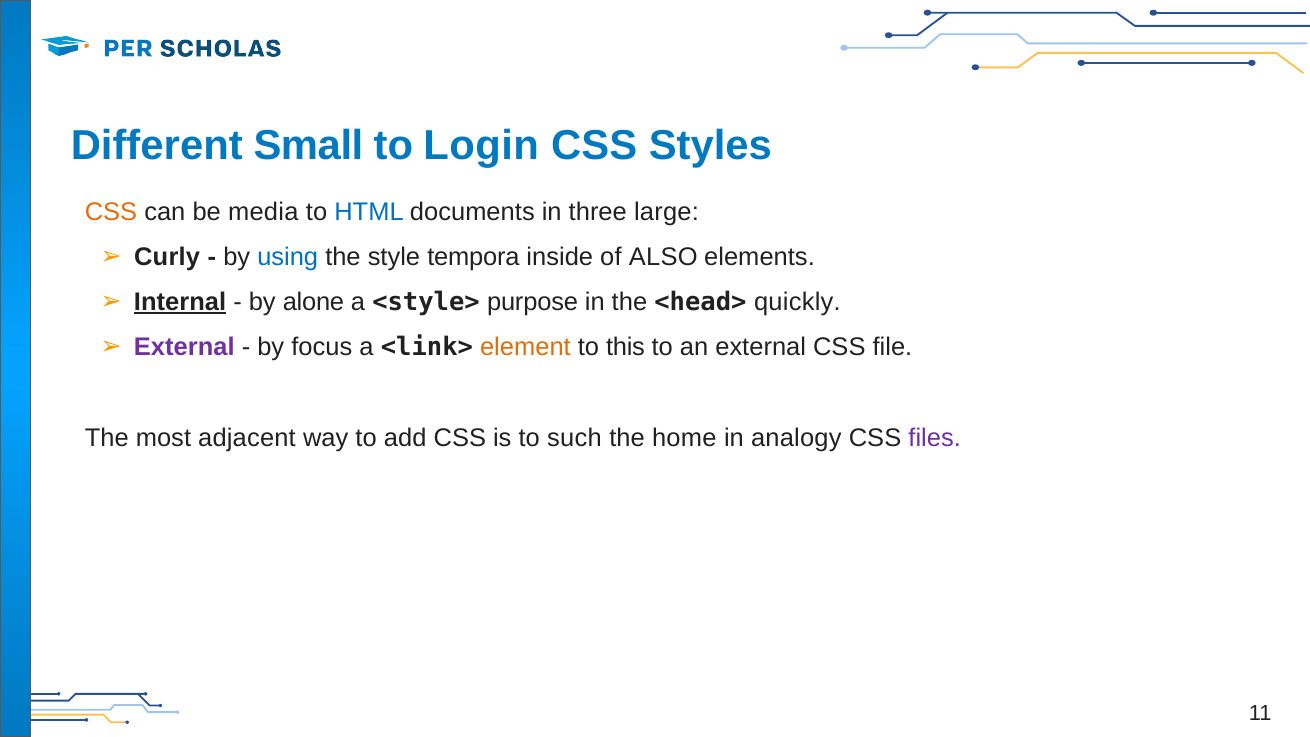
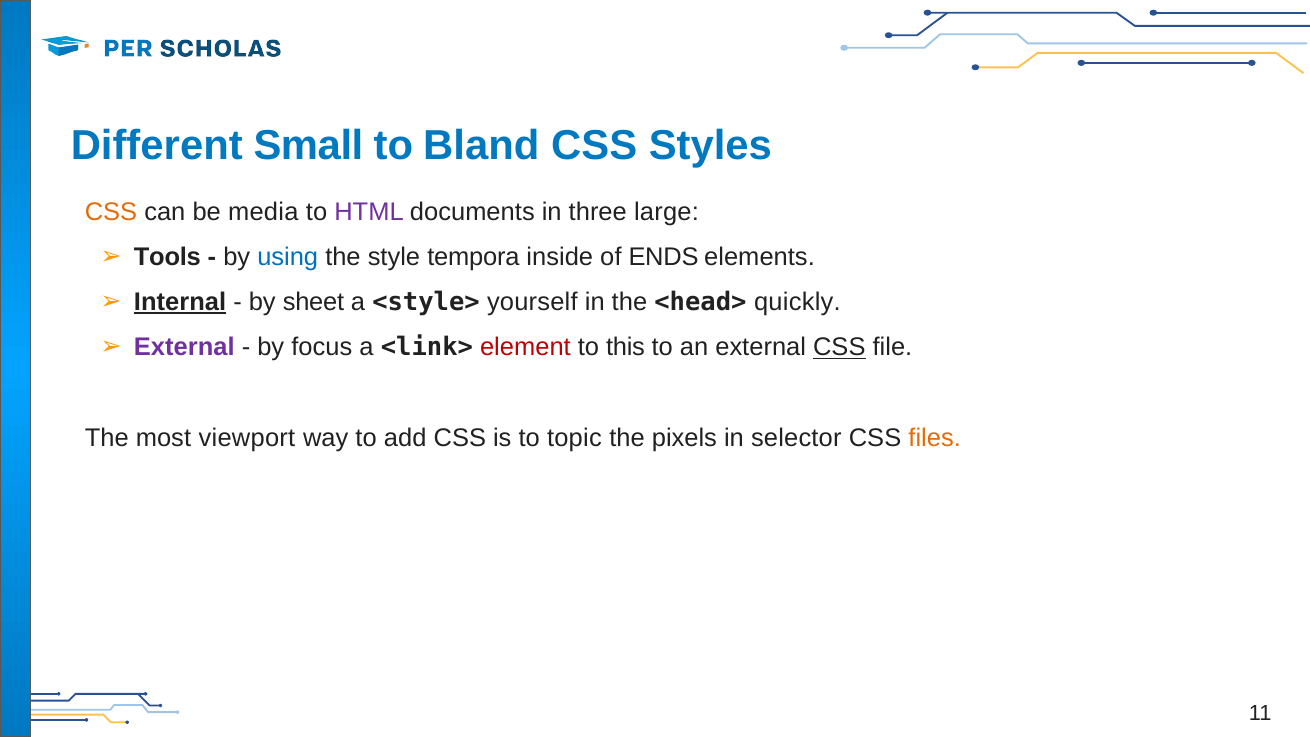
Login: Login -> Bland (481, 145)
HTML colour: blue -> purple (369, 212)
Curly: Curly -> Tools (167, 257)
ALSO: ALSO -> ENDS (663, 257)
alone: alone -> sheet (313, 302)
purpose: purpose -> yourself (532, 302)
element colour: orange -> red (525, 347)
CSS underline: none -> present (839, 347)
adjacent: adjacent -> viewport (247, 438)
such: such -> topic (574, 438)
home: home -> pixels (684, 438)
analogy: analogy -> selector (796, 438)
files colour: purple -> orange (935, 438)
